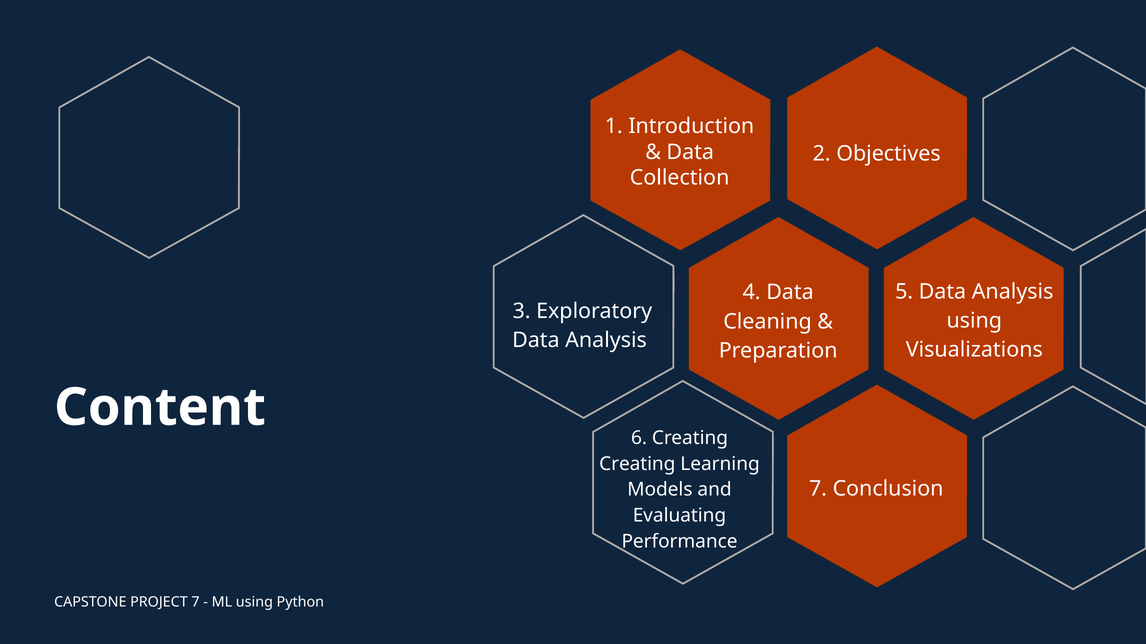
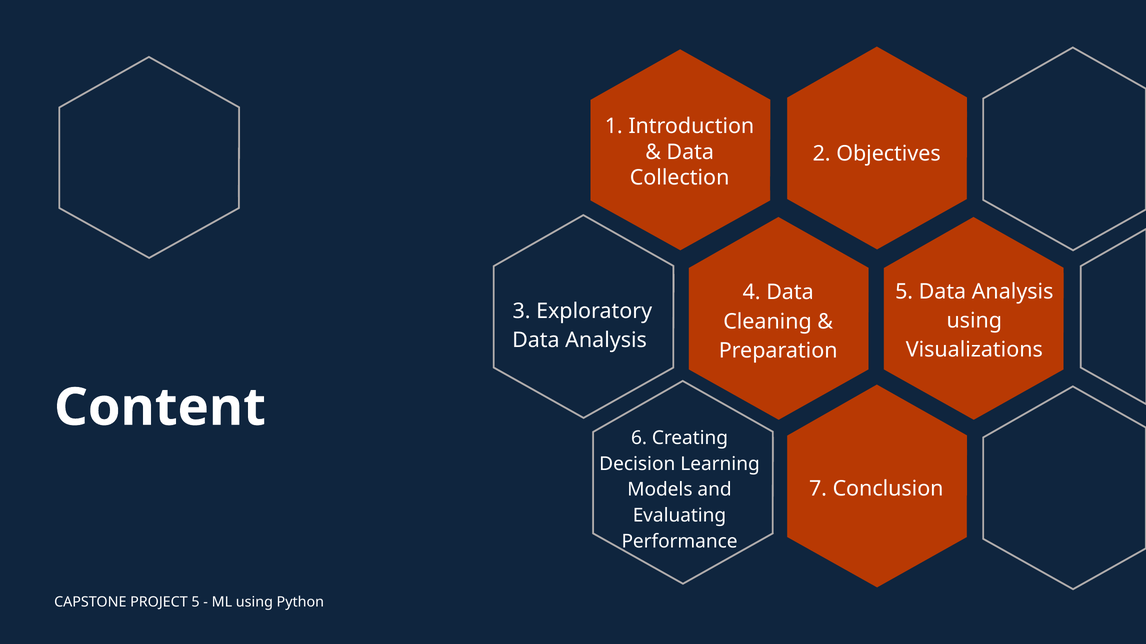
Creating: Creating -> Decision (637, 464)
PROJECT 7: 7 -> 5 (196, 603)
